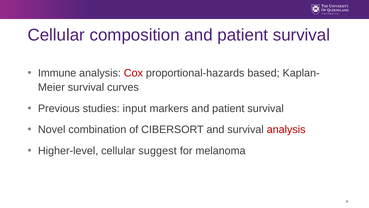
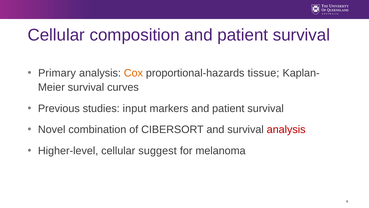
Immune: Immune -> Primary (57, 73)
Cox colour: red -> orange (133, 73)
based: based -> tissue (263, 73)
